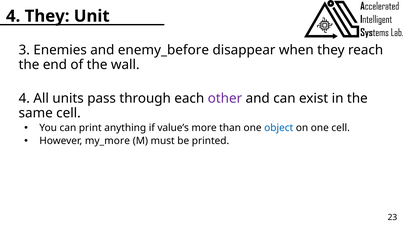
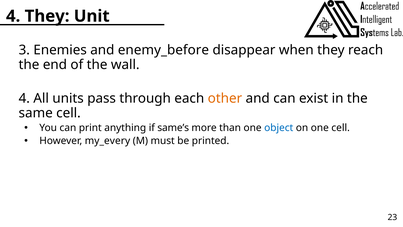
other colour: purple -> orange (225, 98)
value’s: value’s -> same’s (173, 128)
my_more: my_more -> my_every (107, 141)
